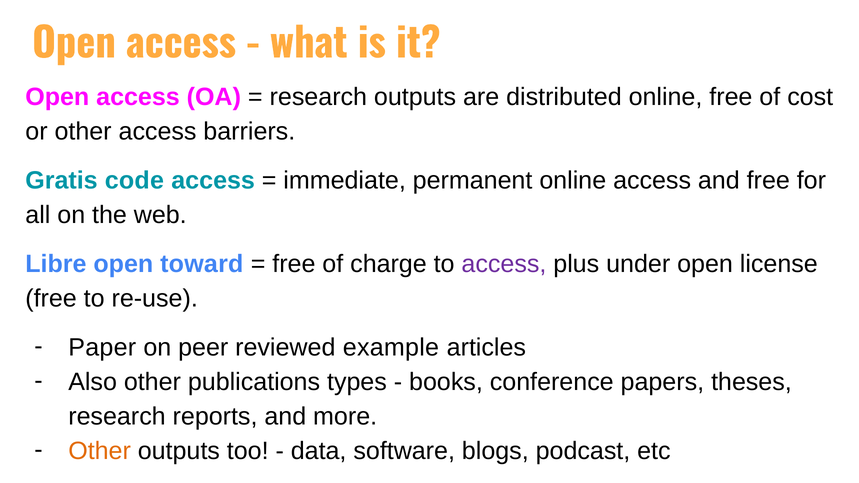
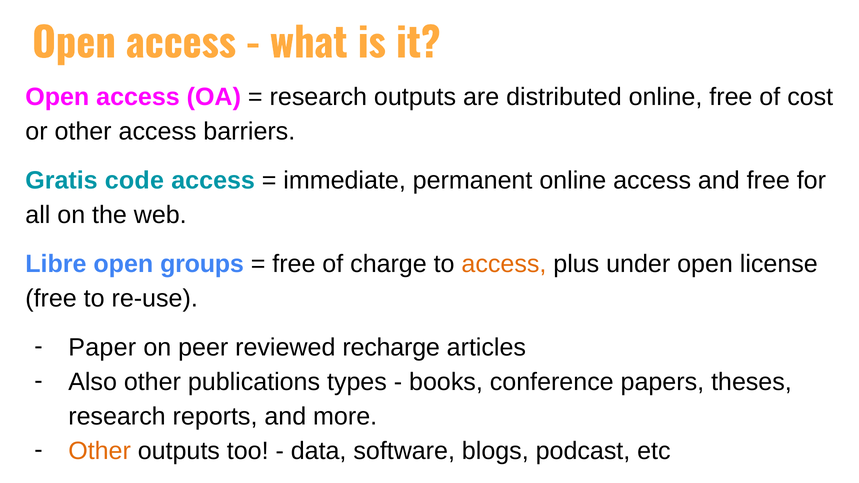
toward: toward -> groups (202, 264)
access colour: purple -> orange (504, 264)
example: example -> recharge (391, 348)
